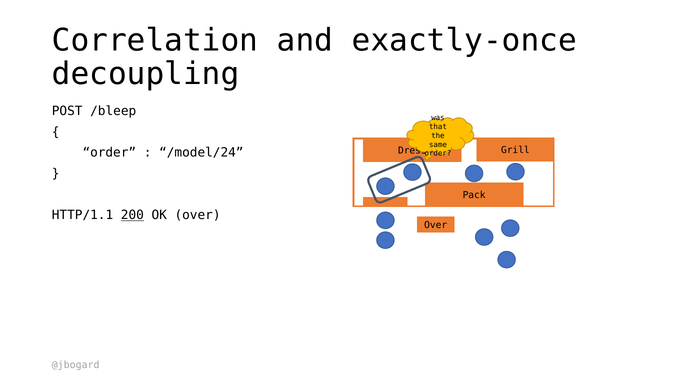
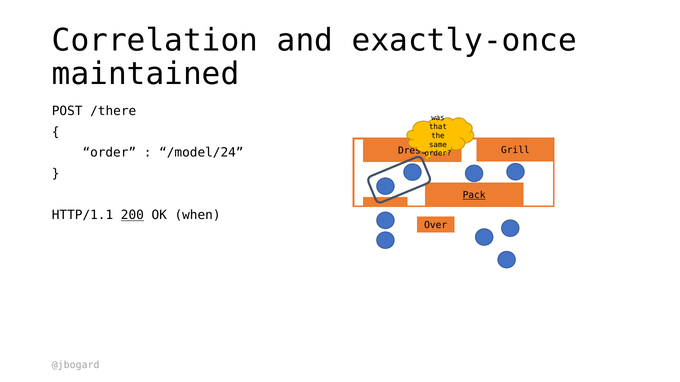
decoupling: decoupling -> maintained (146, 74)
/bleep: /bleep -> /there (113, 111)
Pack underline: none -> present (474, 196)
OK over: over -> when (198, 215)
